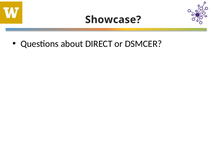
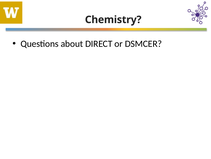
Showcase: Showcase -> Chemistry (113, 20)
